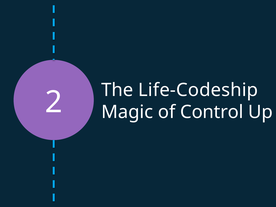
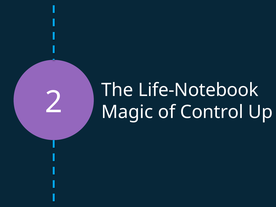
Life-Codeship: Life-Codeship -> Life-Notebook (198, 90)
